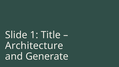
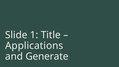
Architecture: Architecture -> Applications (34, 46)
